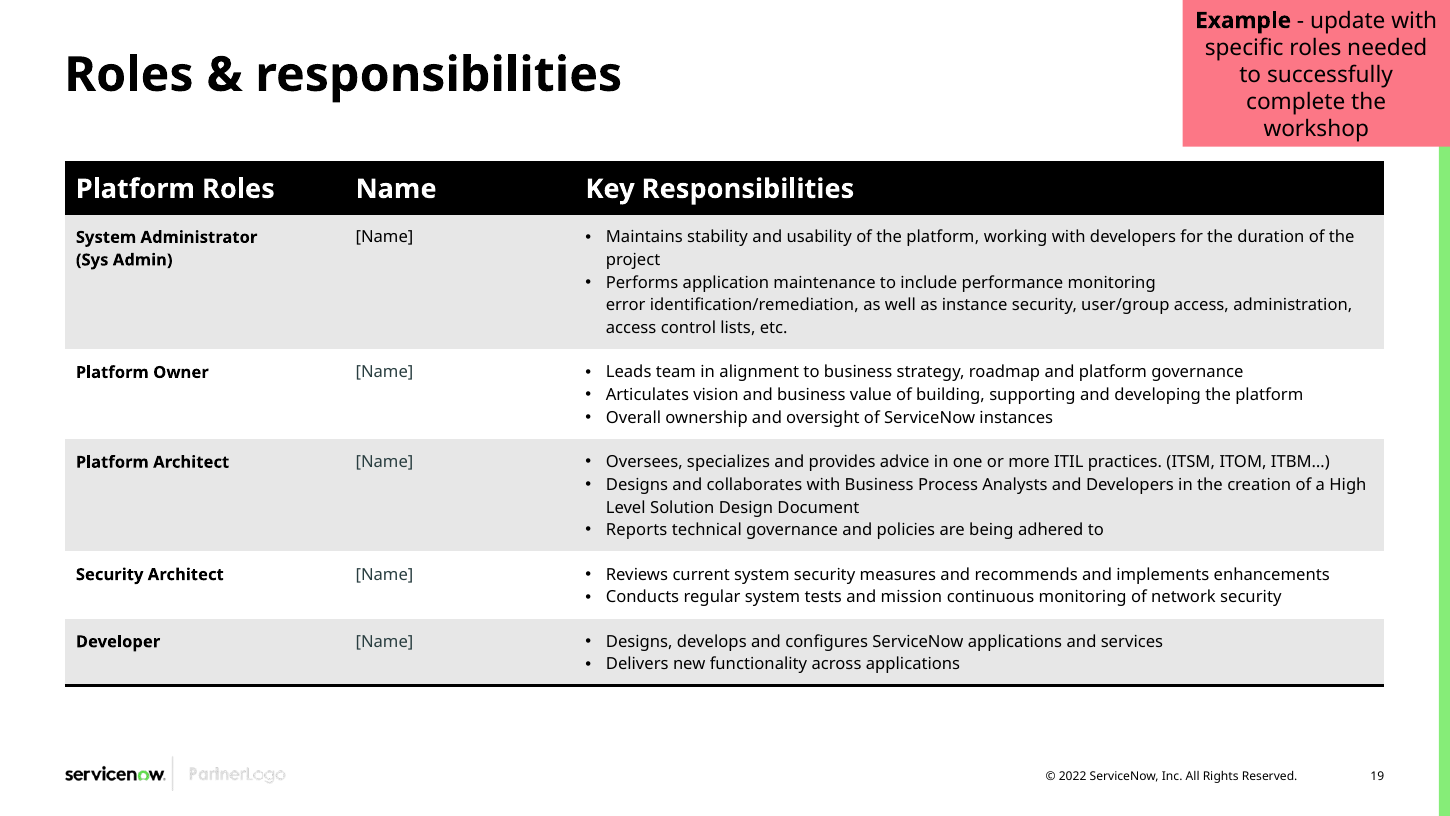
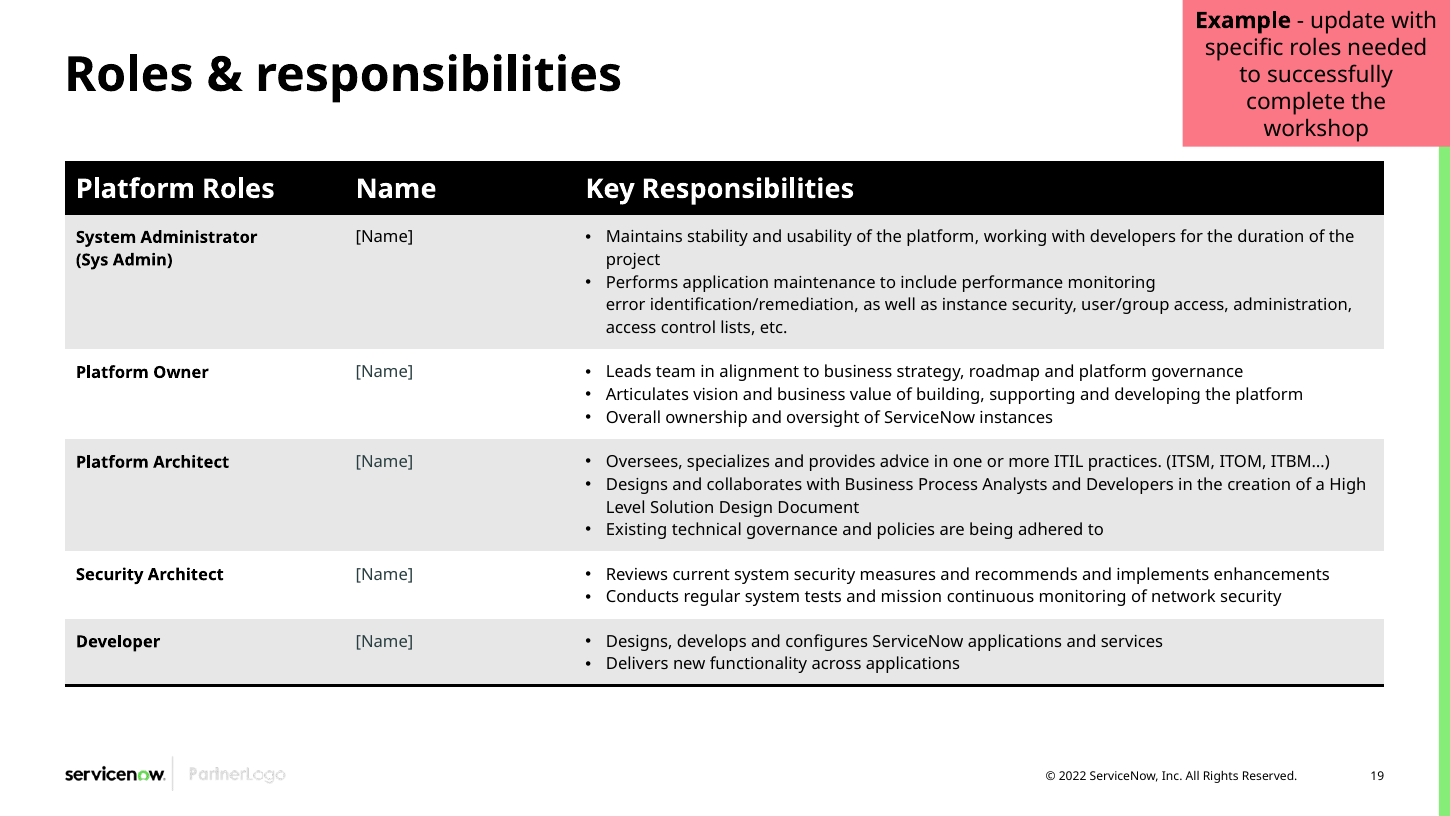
Reports: Reports -> Existing (637, 530)
